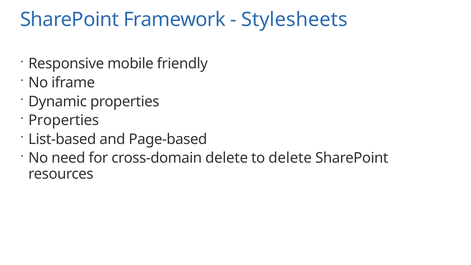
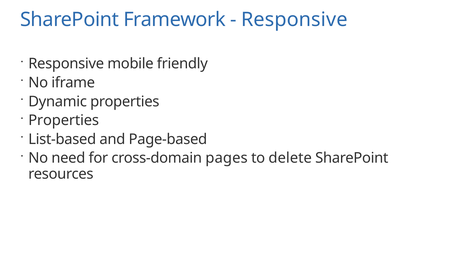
Stylesheets: Stylesheets -> Responsive (294, 19)
cross-domain delete: delete -> pages (227, 158)
